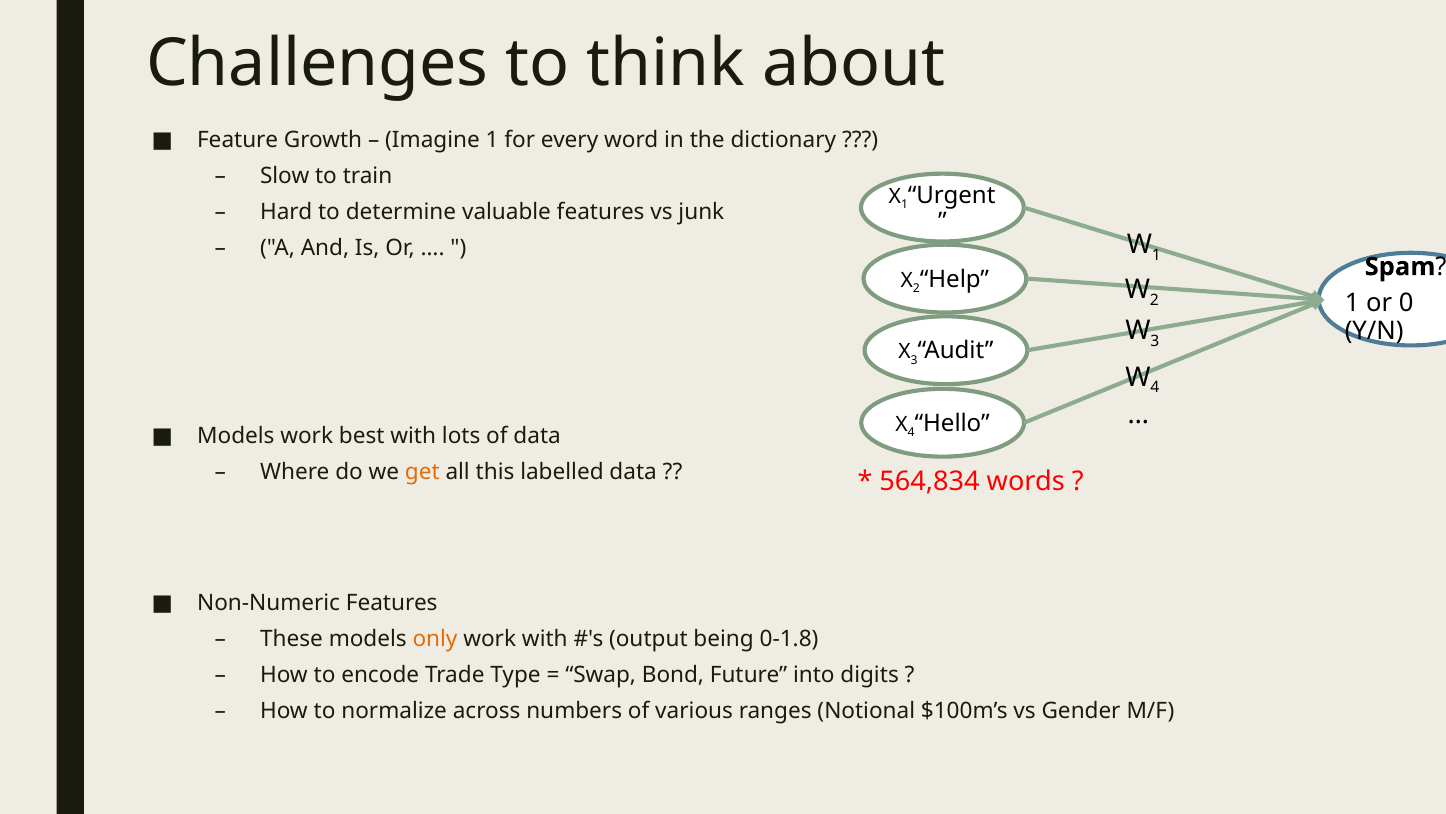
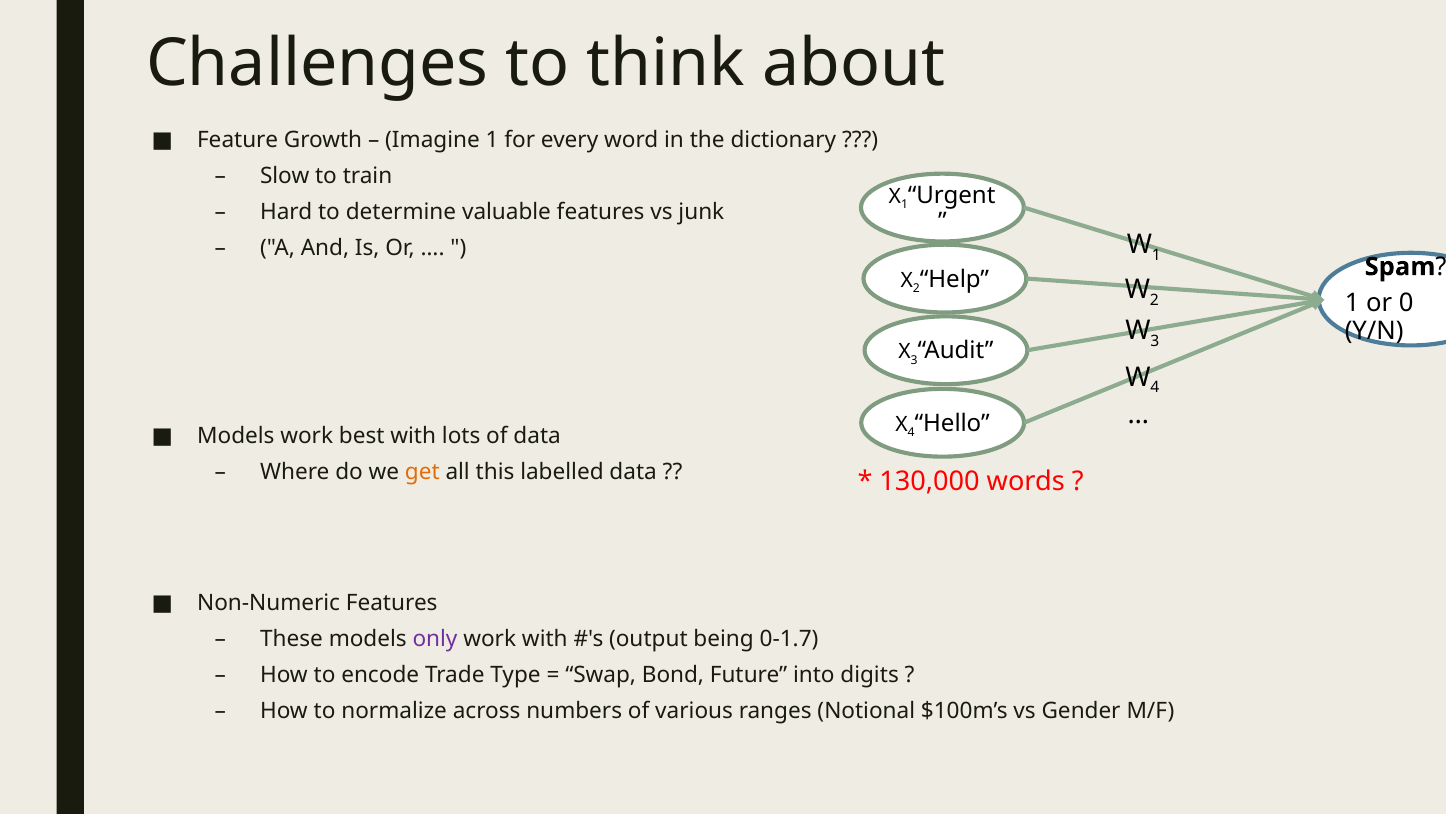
564,834: 564,834 -> 130,000 (930, 481)
only colour: orange -> purple (435, 638)
0-1.8: 0-1.8 -> 0-1.7 (789, 638)
